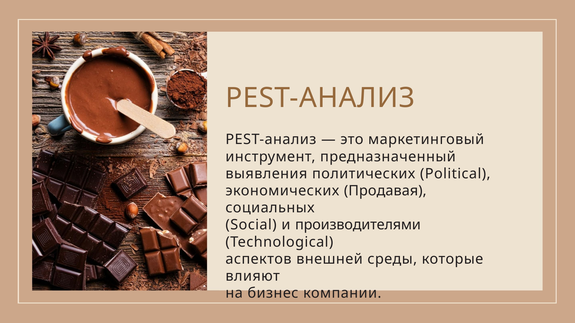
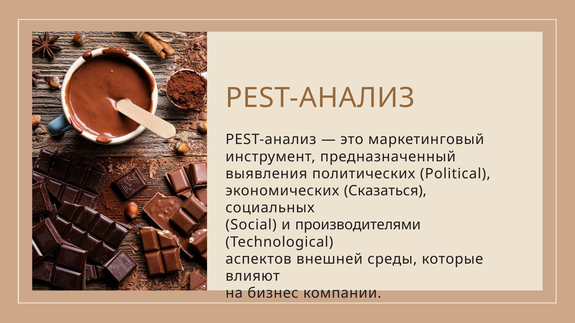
Продавая: Продавая -> Сказаться (385, 191)
